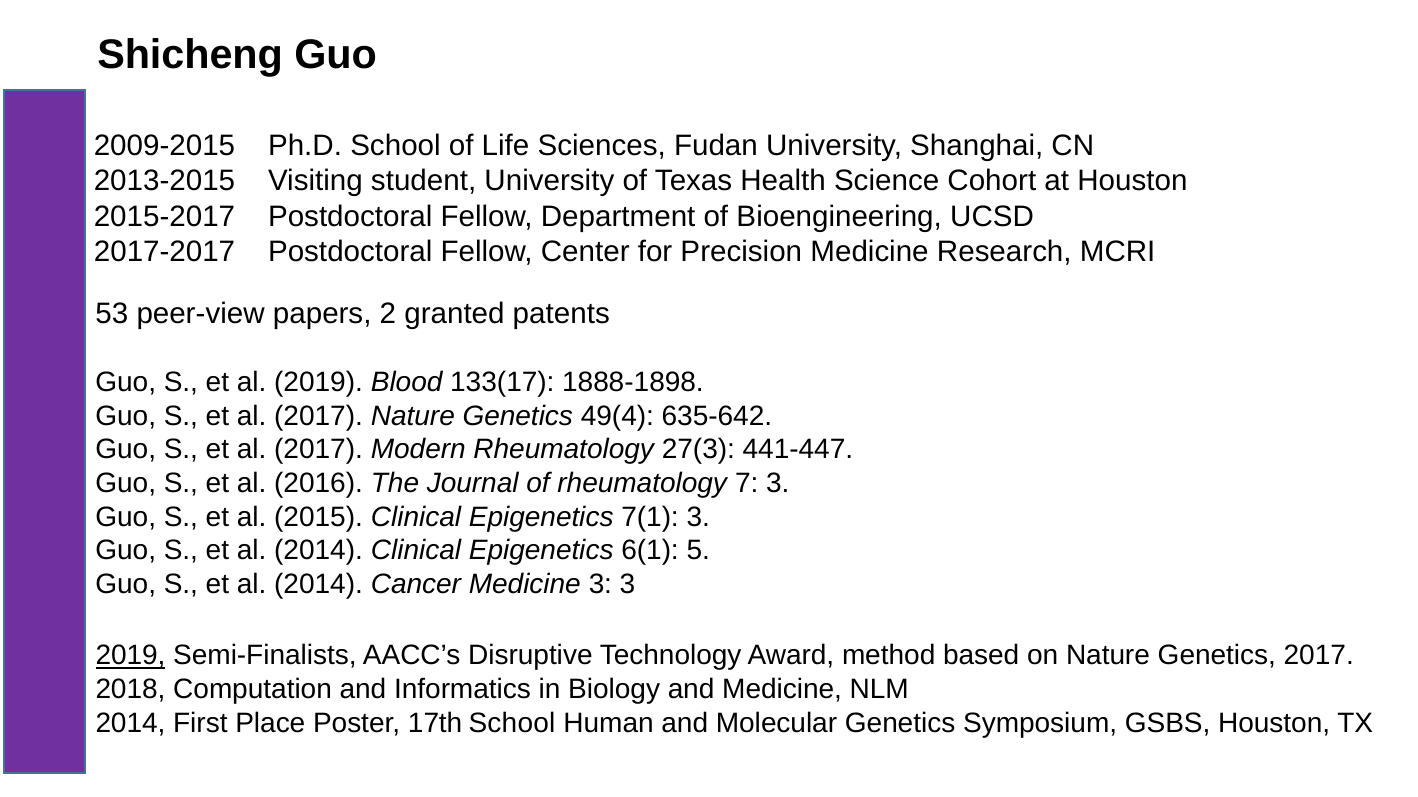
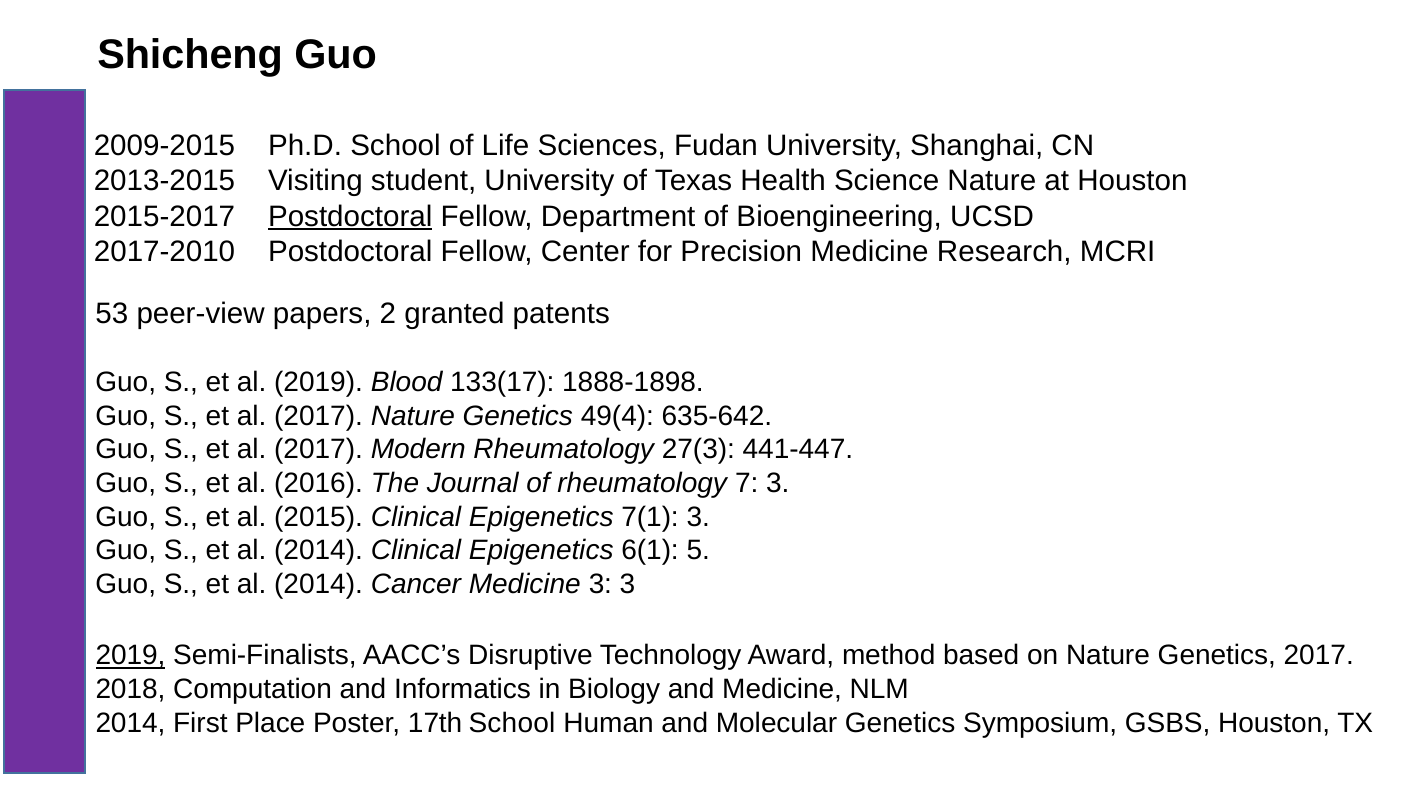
Science Cohort: Cohort -> Nature (992, 181)
Postdoctoral underline: none -> present (350, 217)
2017-2017: 2017-2017 -> 2017-2010 (165, 252)
